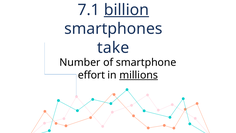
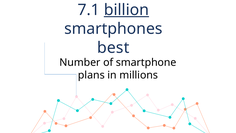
take: take -> best (113, 48)
effort: effort -> plans (91, 75)
millions underline: present -> none (139, 75)
